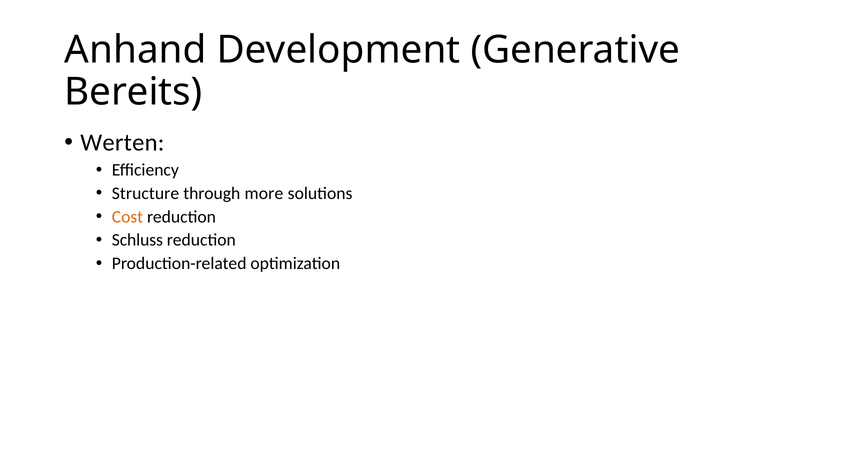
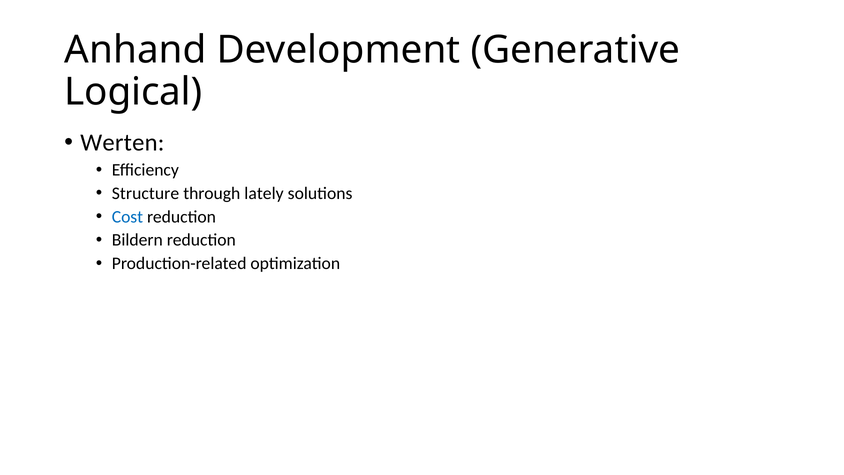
Bereits: Bereits -> Logical (133, 92)
more: more -> lately (264, 193)
Cost colour: orange -> blue (127, 217)
Schluss: Schluss -> Bildern (137, 240)
